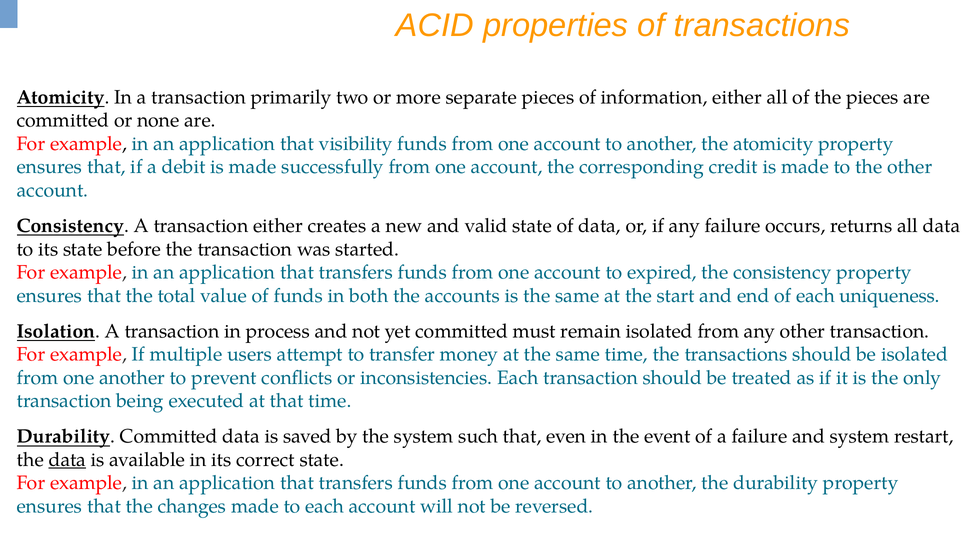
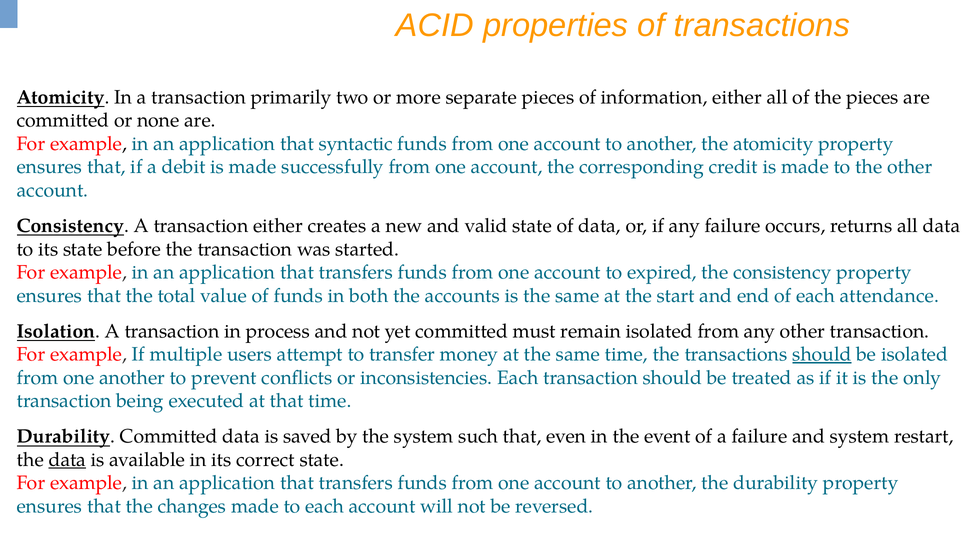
visibility: visibility -> syntactic (356, 144)
uniqueness: uniqueness -> attendance (889, 296)
should underline: none -> present (822, 355)
